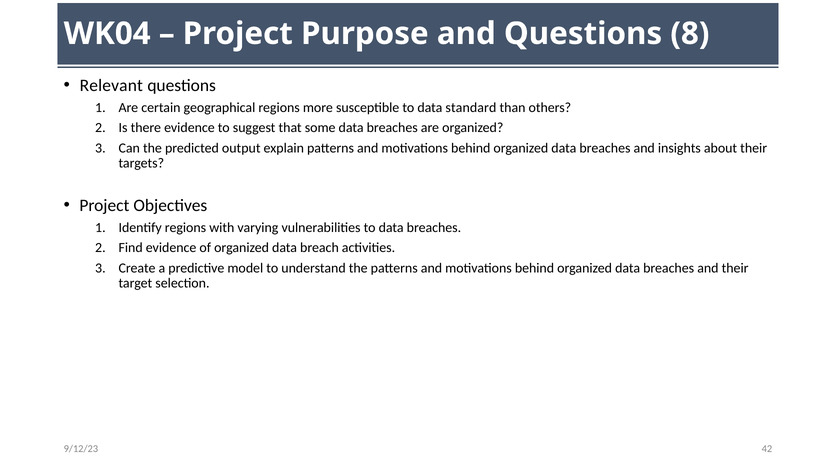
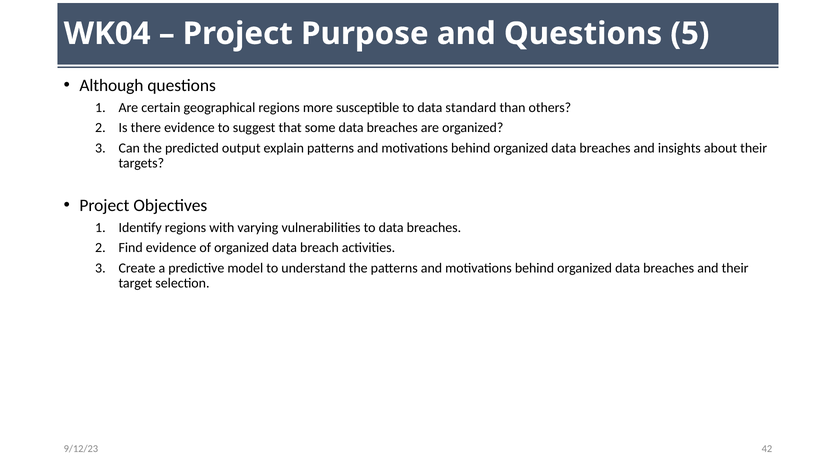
8: 8 -> 5 (690, 34)
Relevant: Relevant -> Although (111, 85)
